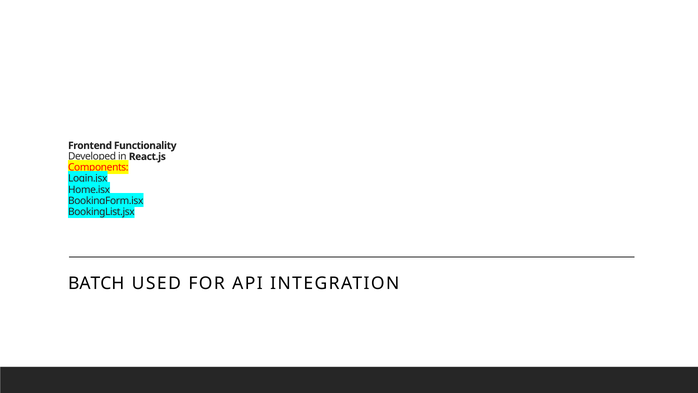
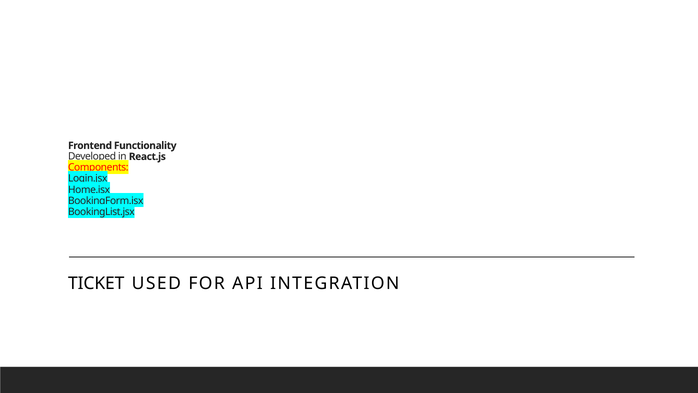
BATCH: BATCH -> TICKET (96, 283)
